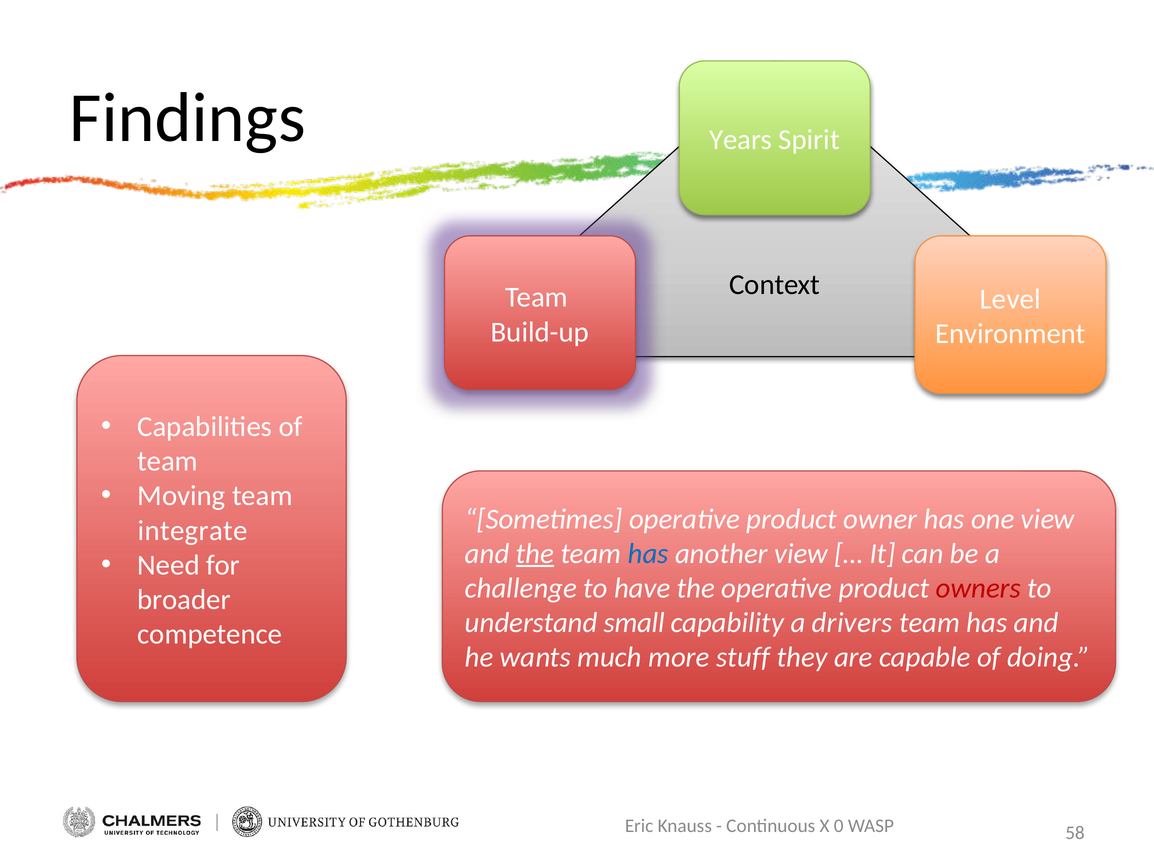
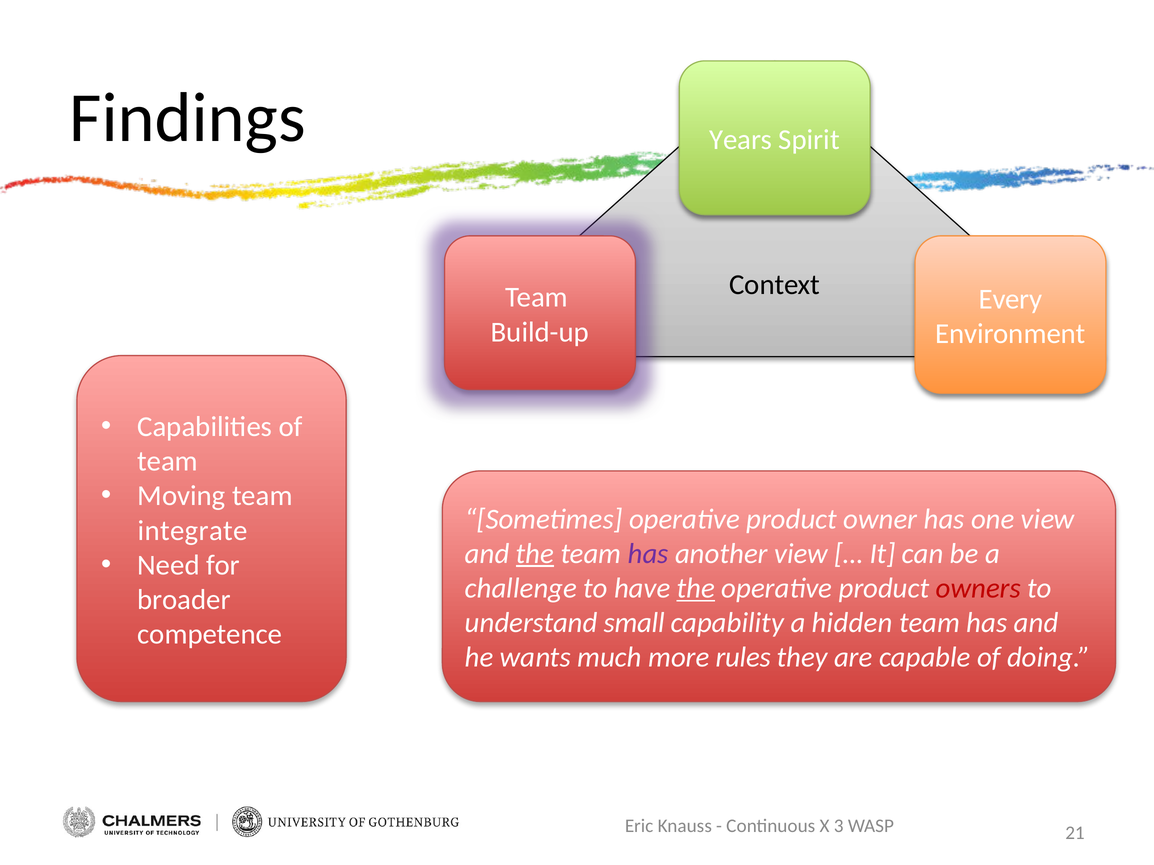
Level: Level -> Every (1011, 299)
has colour: blue -> purple (648, 554)
the underline: none -> present (696, 589)
drivers: drivers -> hidden (852, 623)
stuff: stuff -> rules (743, 658)
0: 0 -> 3 (839, 827)
58: 58 -> 21 (1075, 833)
